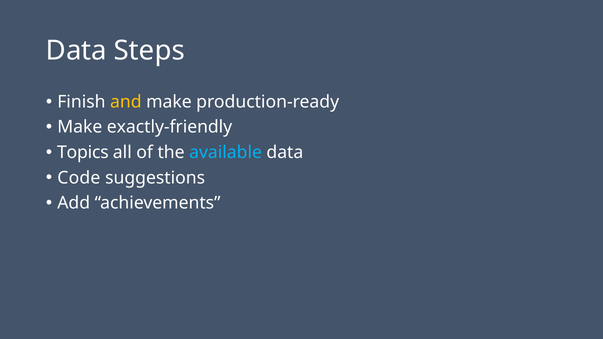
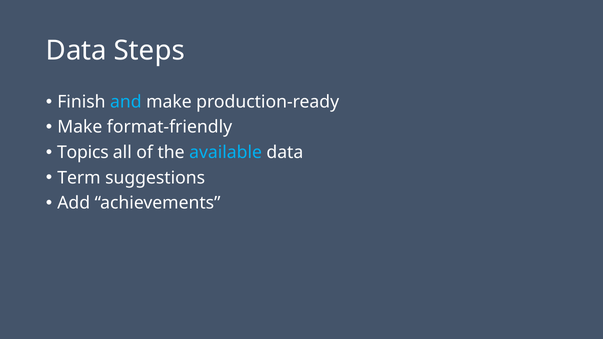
and colour: yellow -> light blue (126, 102)
exactly-friendly: exactly-friendly -> format-friendly (170, 127)
Code: Code -> Term (79, 178)
